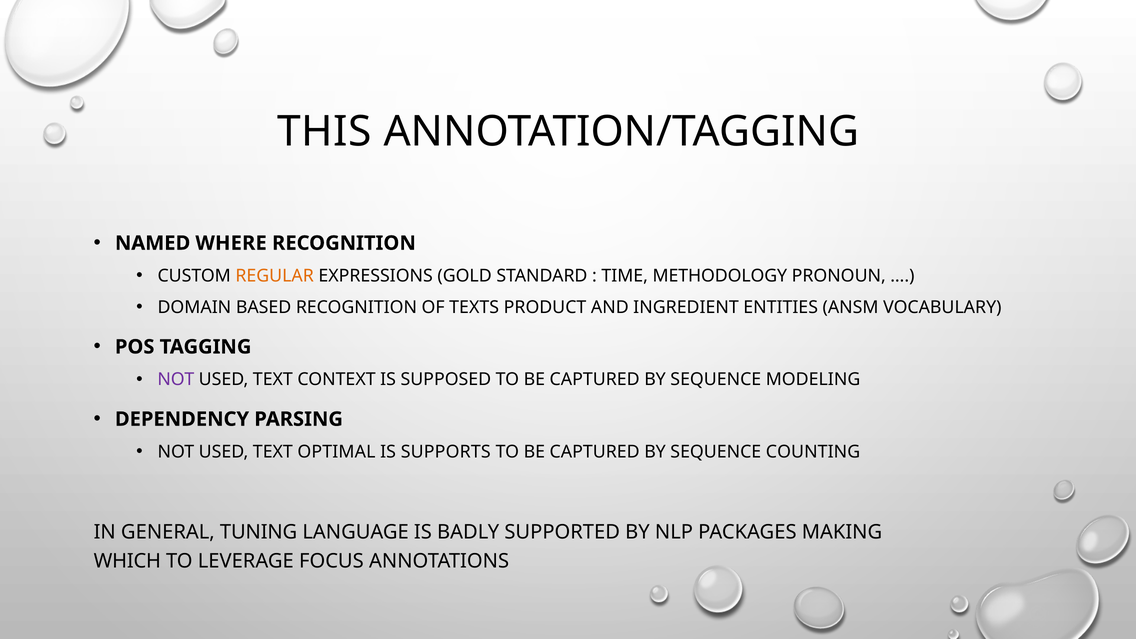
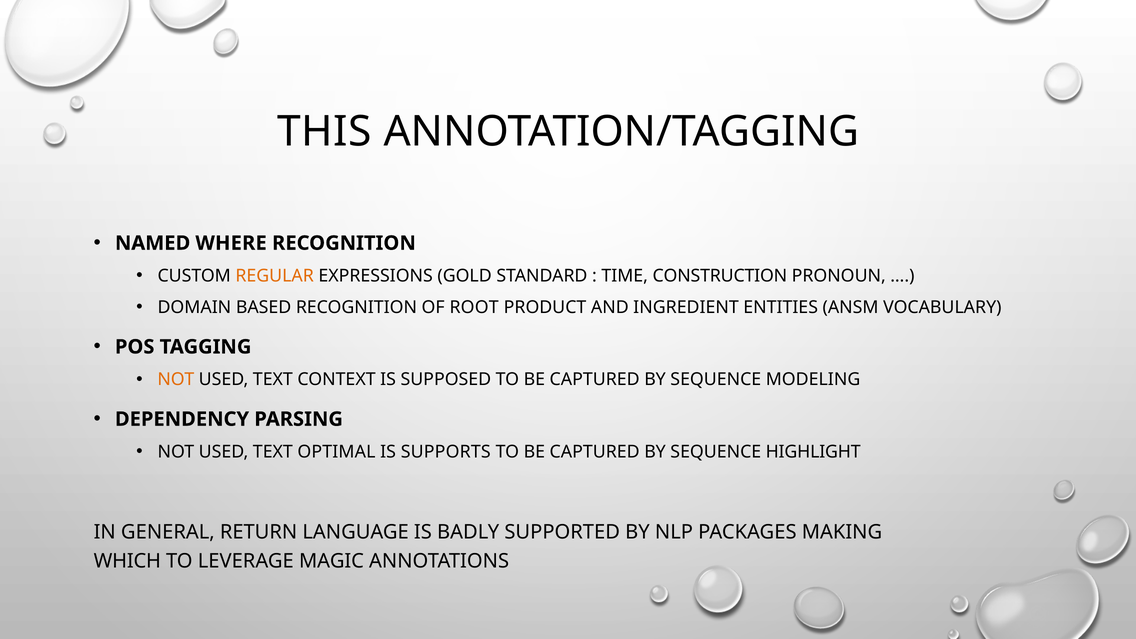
METHODOLOGY: METHODOLOGY -> CONSTRUCTION (720, 276)
TEXTS: TEXTS -> ROOT (474, 307)
NOT colour: purple -> orange (176, 380)
COUNTING: COUNTING -> HIGHLIGHT (813, 452)
TUNING: TUNING -> RETURN (259, 532)
FOCUS: FOCUS -> MAGIC (331, 561)
